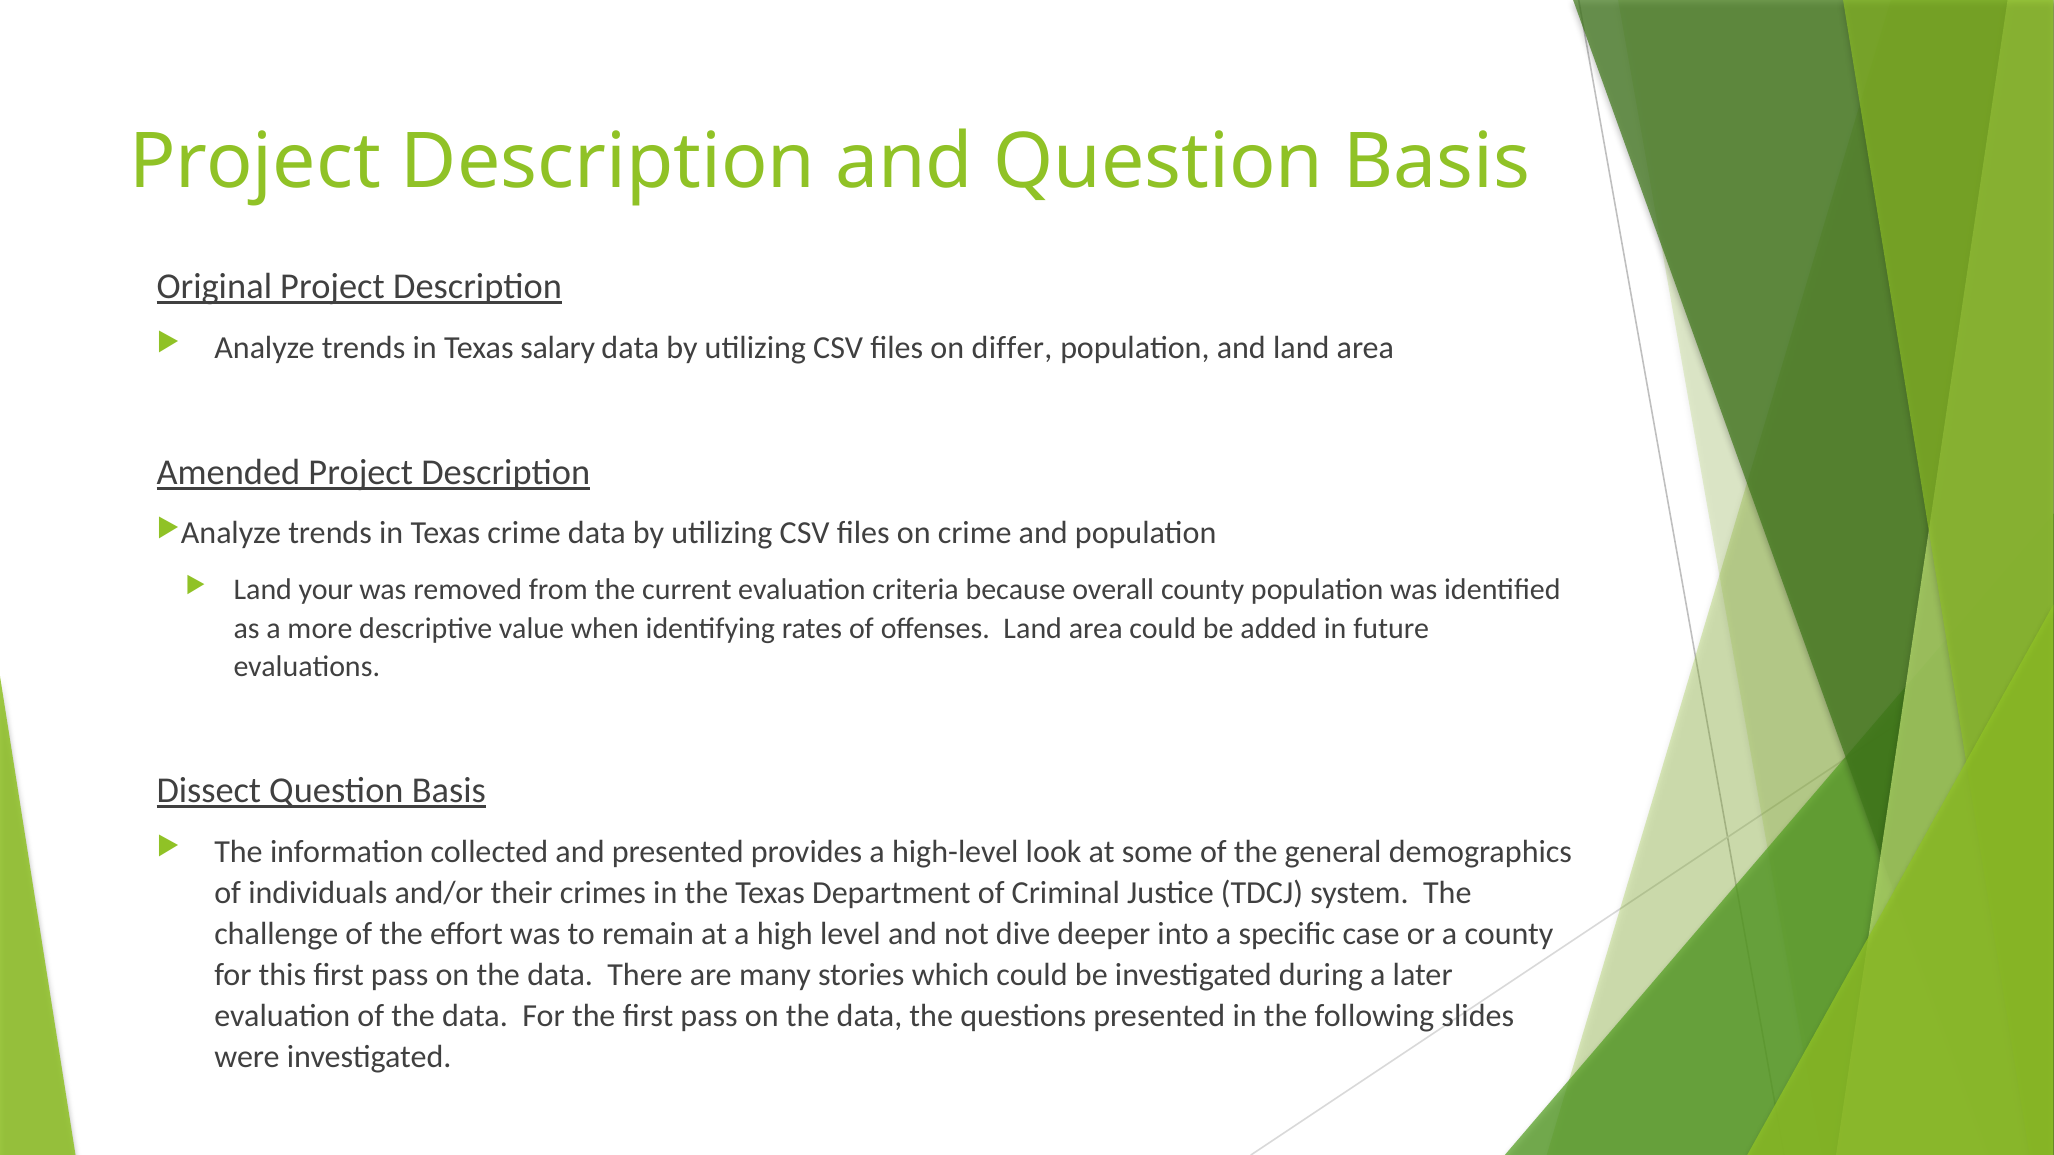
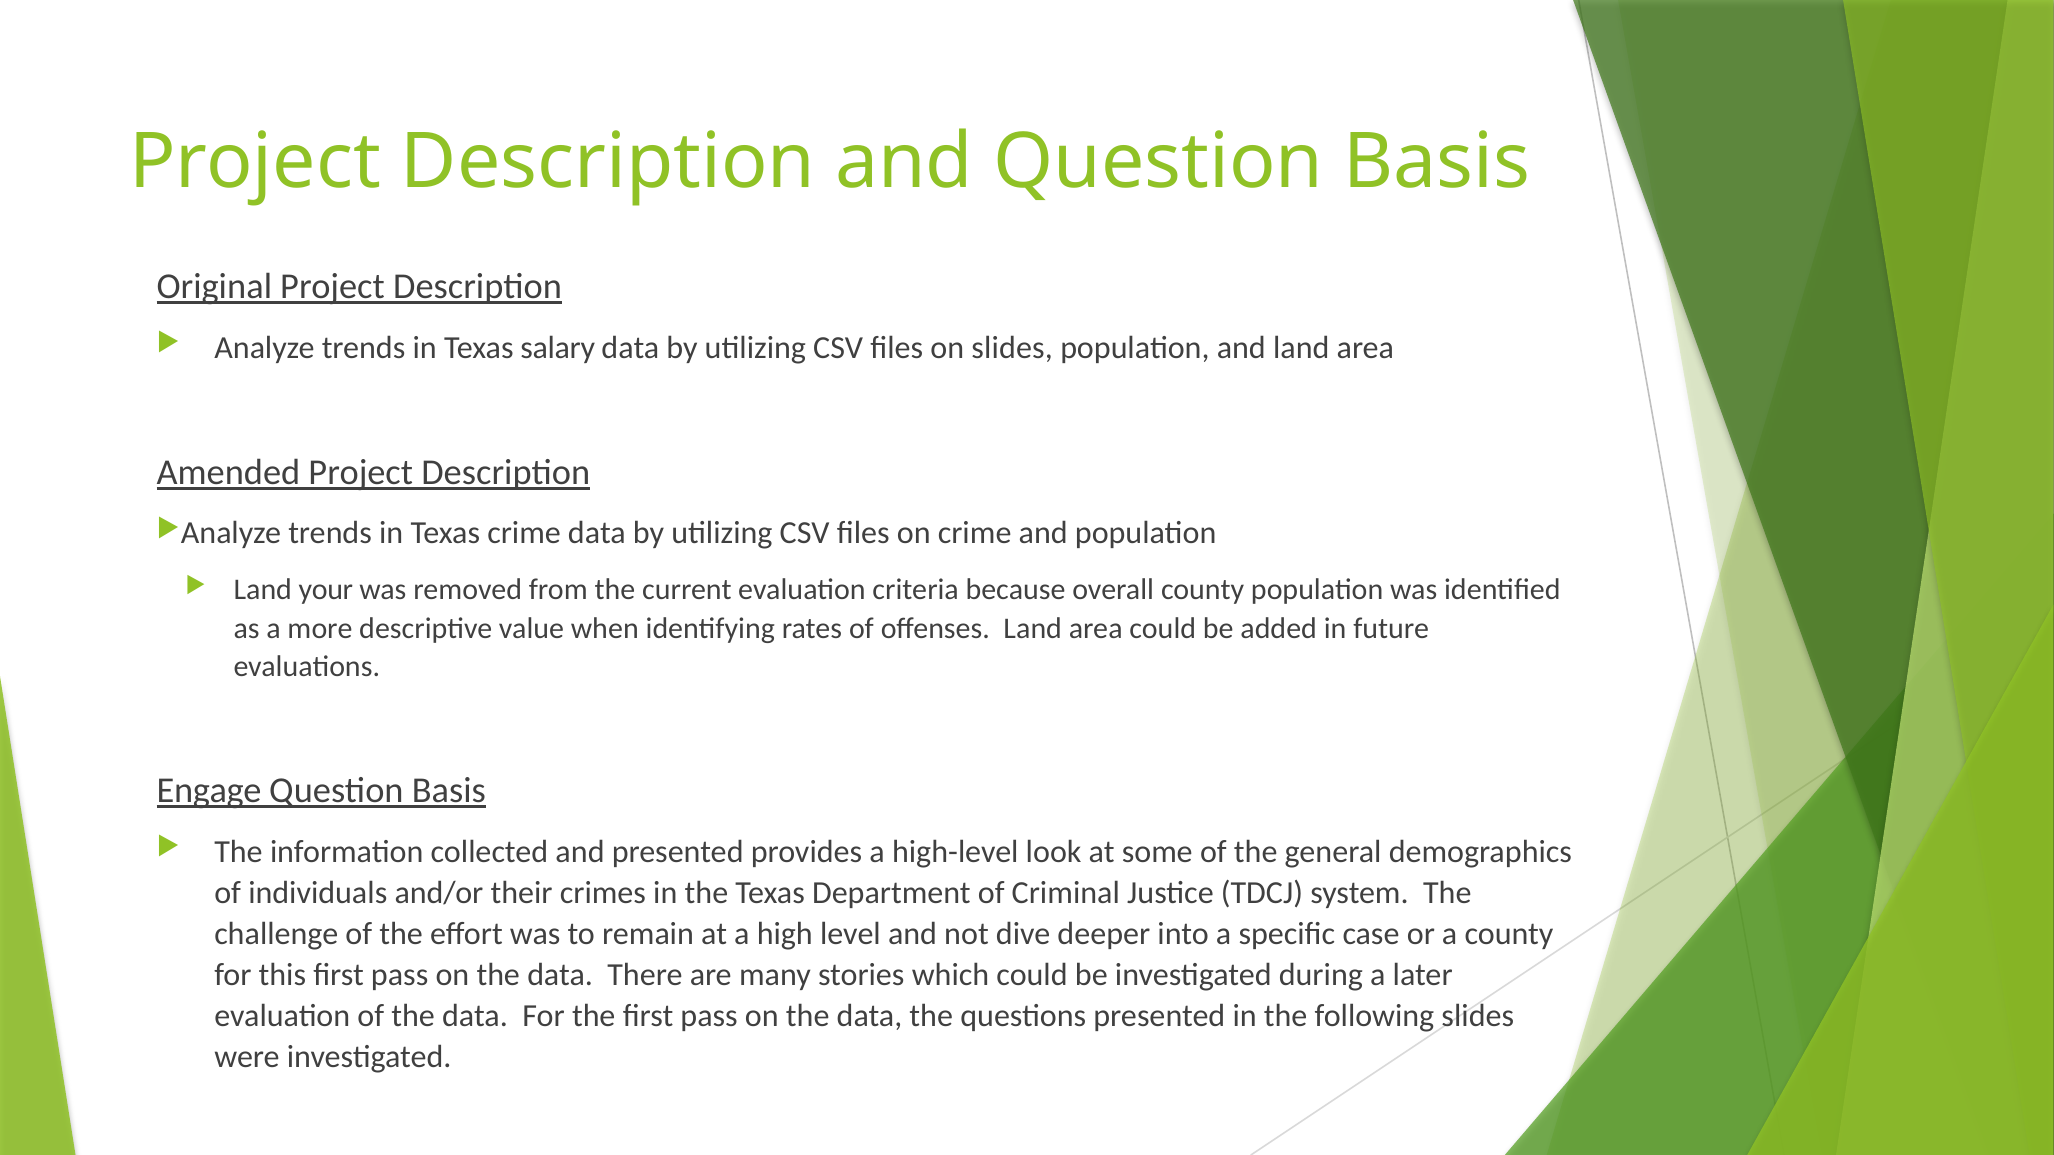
on differ: differ -> slides (1012, 348)
Dissect: Dissect -> Engage (209, 791)
